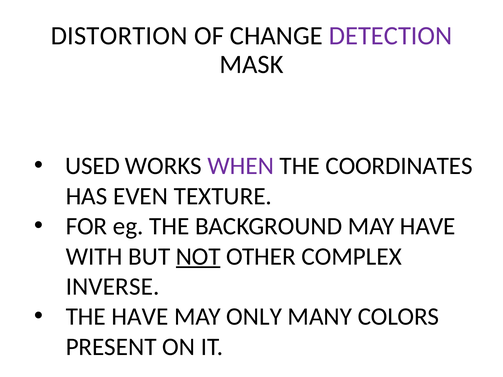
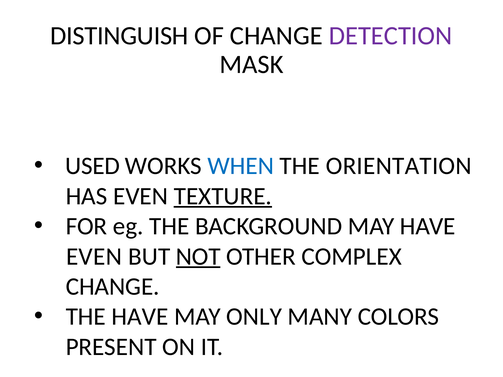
DISTORTION: DISTORTION -> DISTINGUISH (119, 36)
WHEN colour: purple -> blue (241, 166)
COORDINATES: COORDINATES -> ORIENTATION (399, 166)
TEXTURE underline: none -> present (223, 196)
WITH: WITH -> EVEN (94, 257)
INVERSE: INVERSE -> CHANGE (113, 287)
